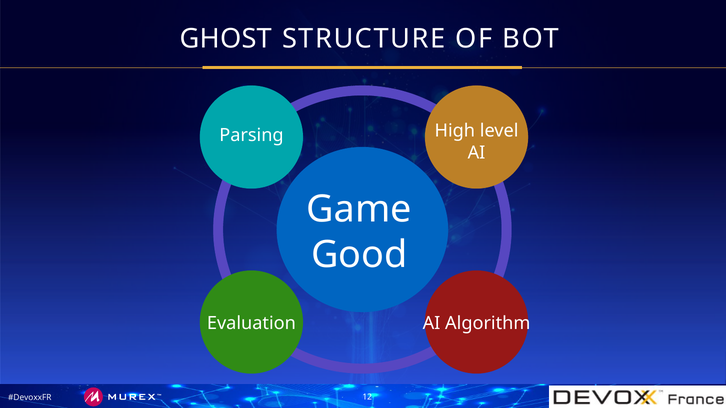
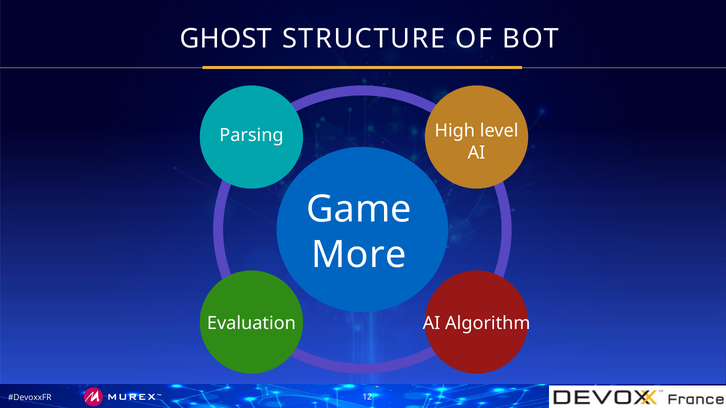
Good: Good -> More (359, 255)
